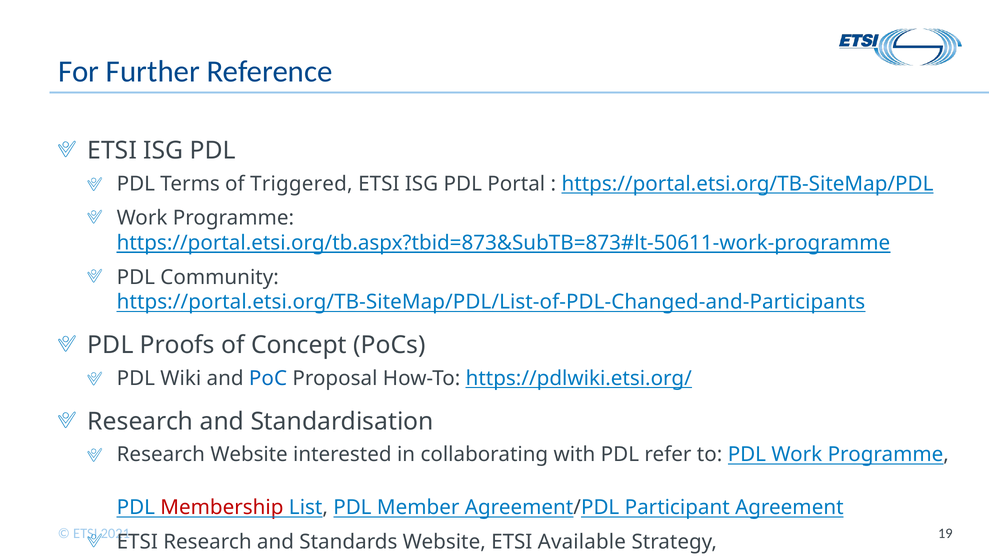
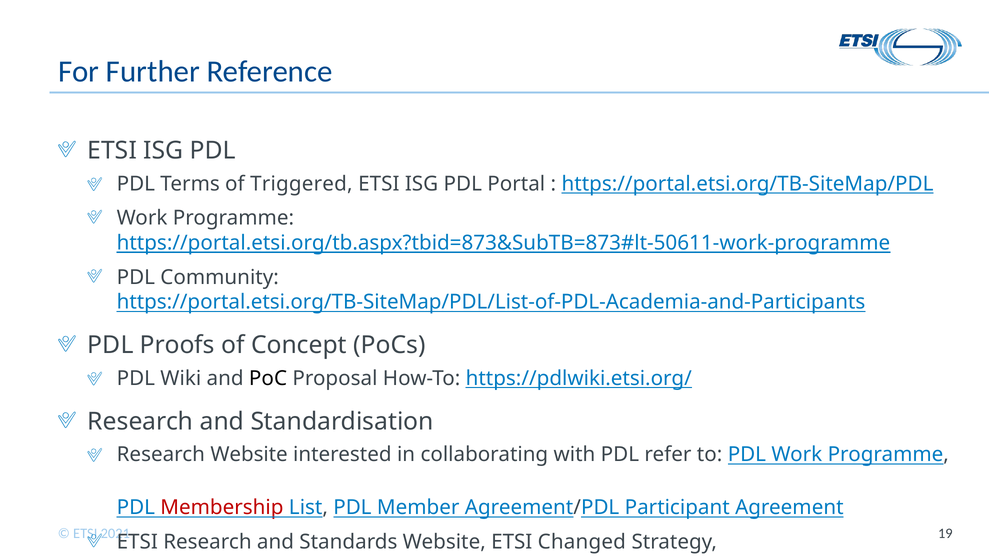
https://portal.etsi.org/TB-SiteMap/PDL/List-of-PDL-Changed-and-Participants: https://portal.etsi.org/TB-SiteMap/PDL/List-of-PDL-Changed-and-Participants -> https://portal.etsi.org/TB-SiteMap/PDL/List-of-PDL-Academia-and-Participants (491, 302)
PoC colour: blue -> black (268, 379)
Available: Available -> Changed (582, 542)
